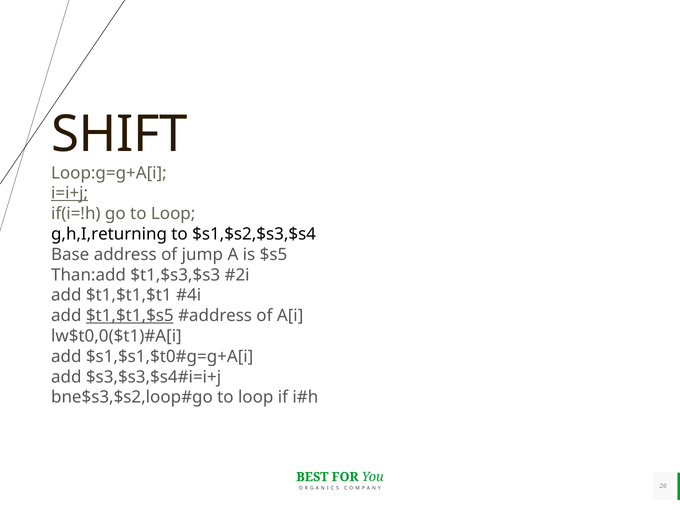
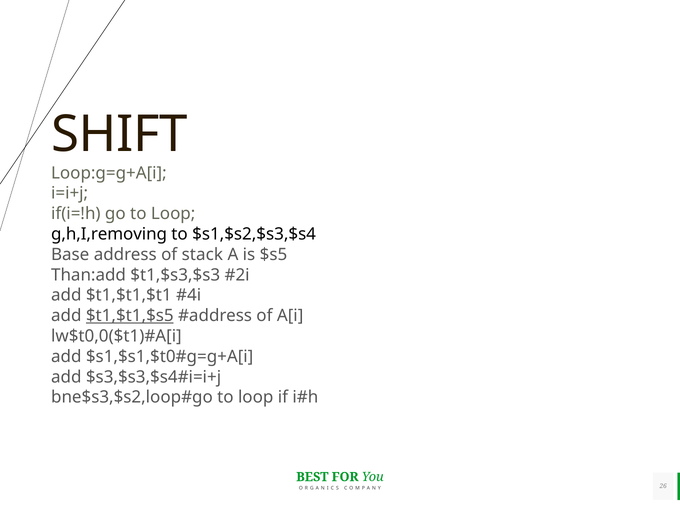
i=i+j underline: present -> none (70, 193)
g,h,I,returning: g,h,I,returning -> g,h,I,removing (109, 234)
jump: jump -> stack (202, 255)
